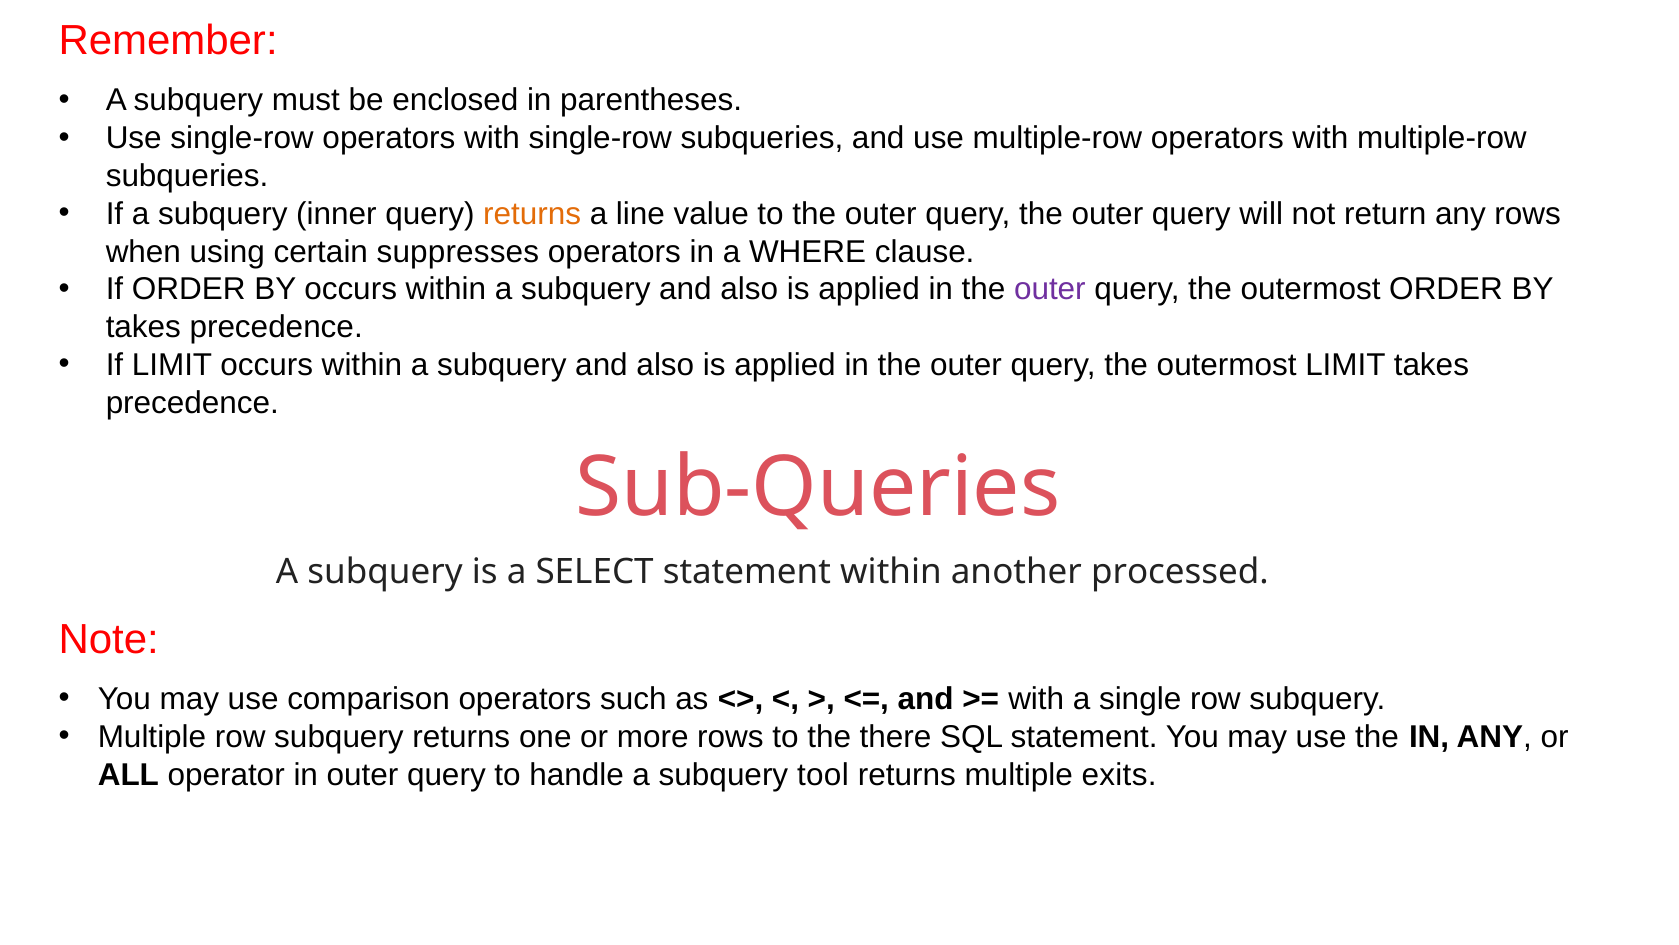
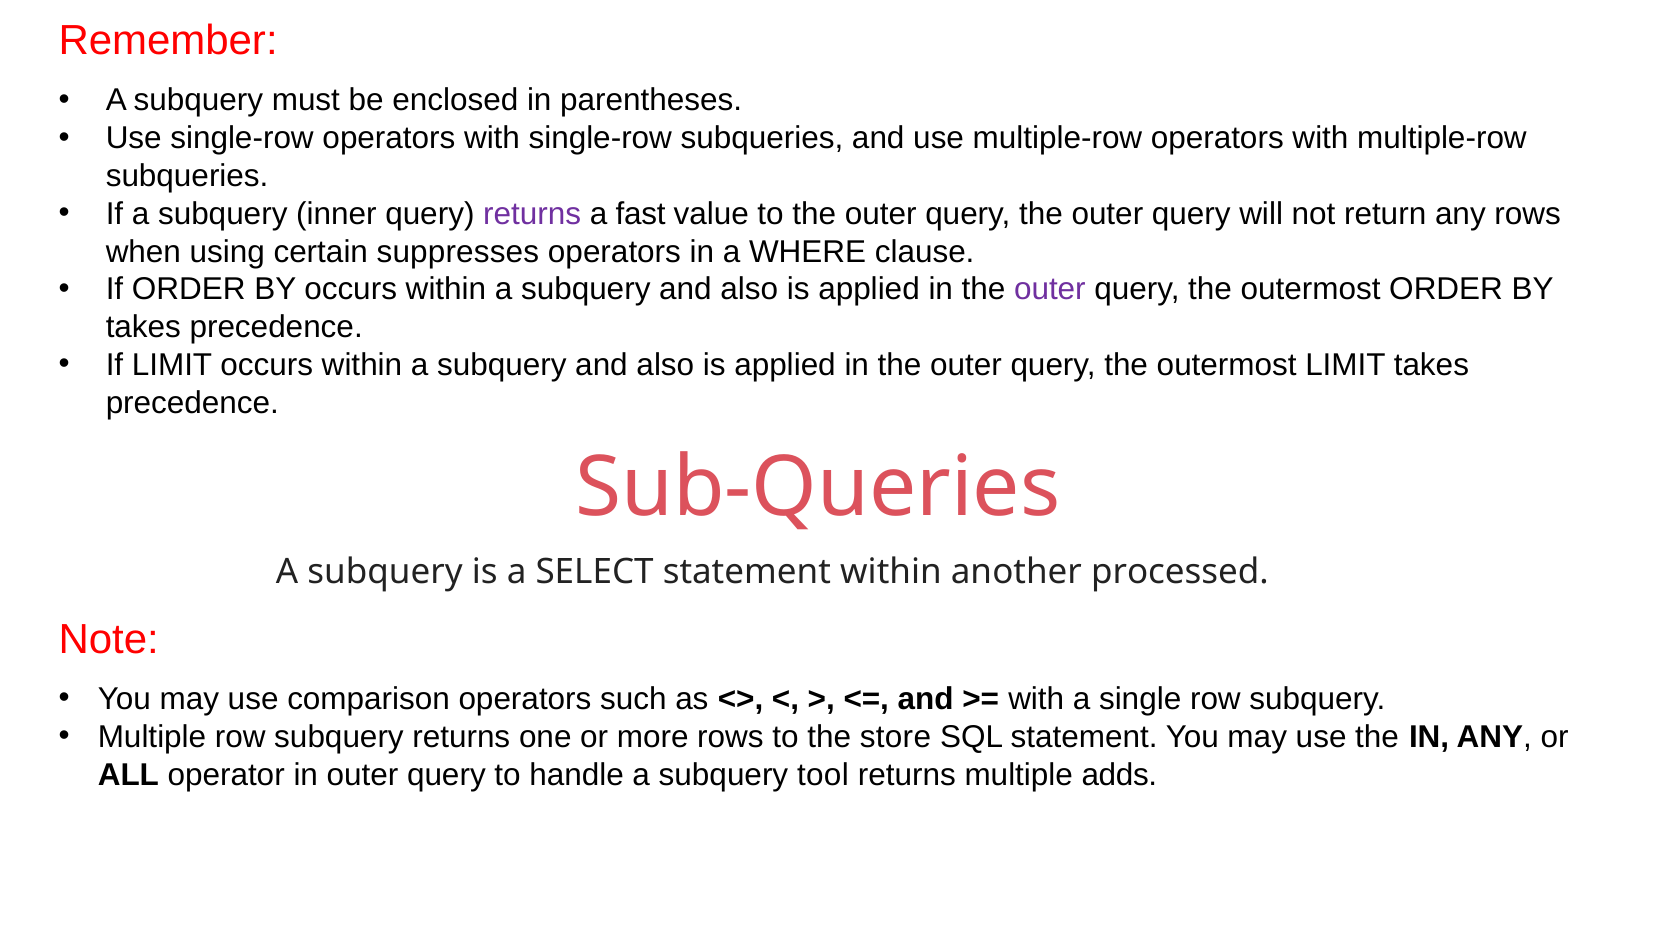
returns colour: orange -> purple (532, 214)
line: line -> fast (641, 214)
there: there -> store (895, 737)
exits: exits -> adds (1119, 774)
